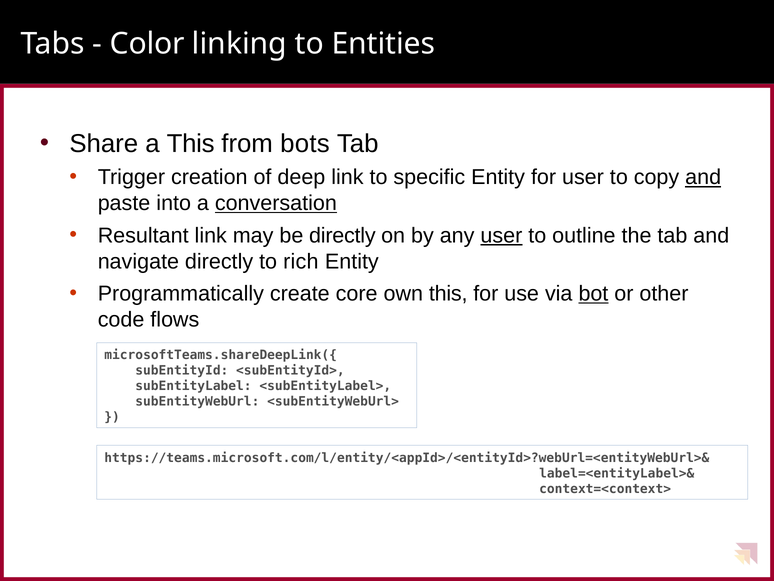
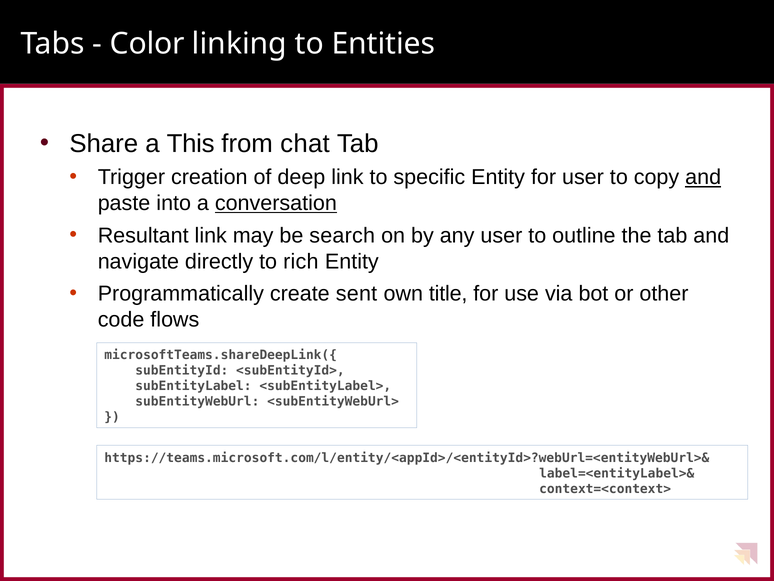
bots: bots -> chat (305, 144)
be directly: directly -> search (342, 235)
user underline: present -> none (501, 235)
core: core -> sent (357, 294)
own this: this -> title (448, 294)
bot underline: present -> none (593, 294)
